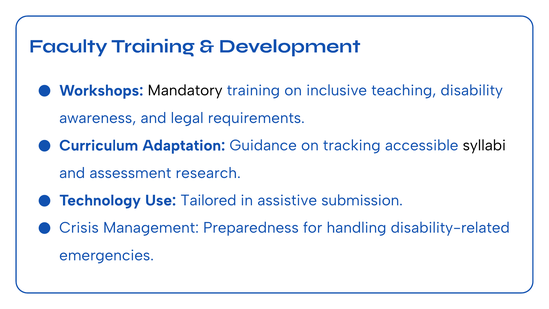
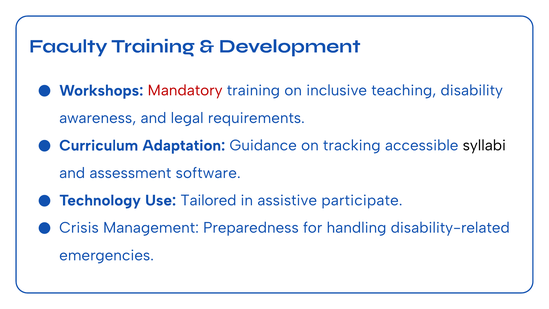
Mandatory colour: black -> red (185, 91)
research: research -> software (208, 173)
submission: submission -> participate (362, 200)
